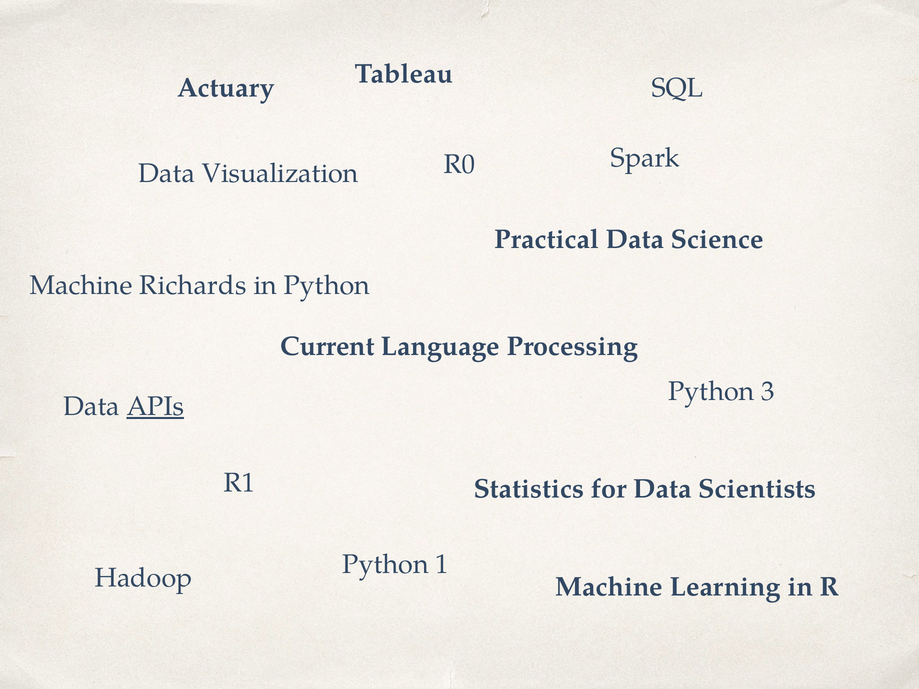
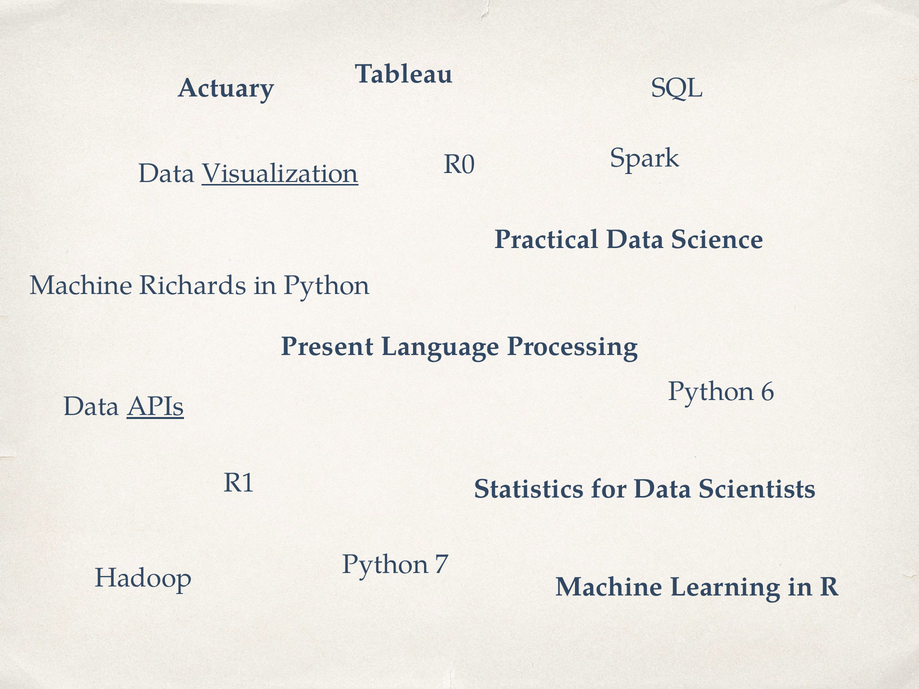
Visualization underline: none -> present (280, 173)
Current: Current -> Present (327, 346)
3: 3 -> 6 (768, 391)
1: 1 -> 7 (442, 565)
